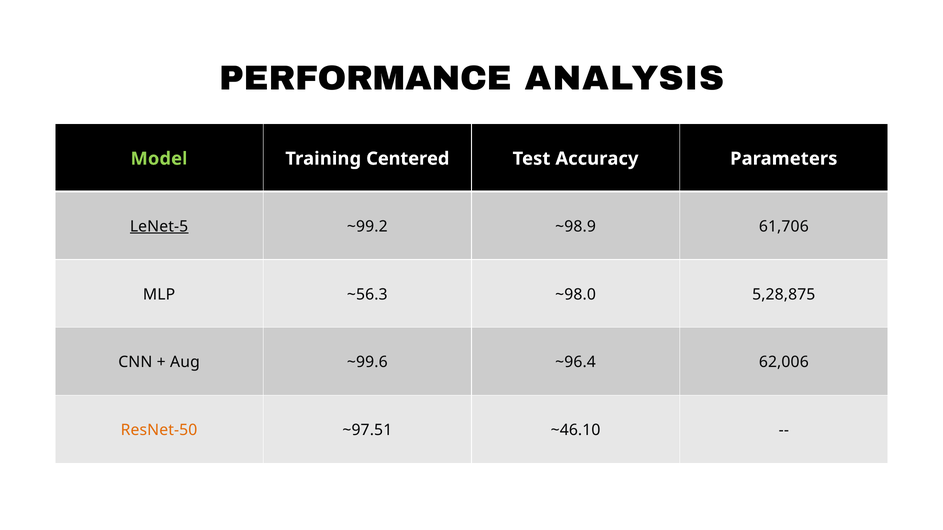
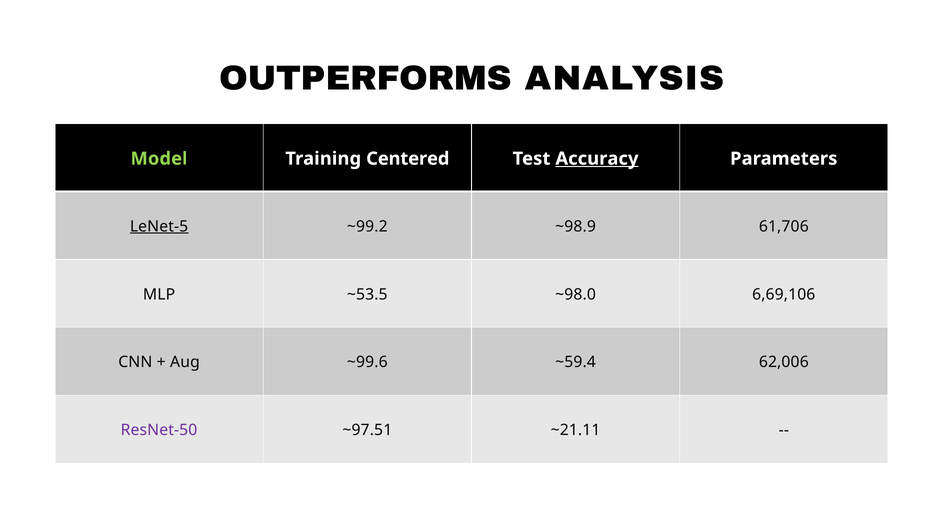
PERFORMANCE: PERFORMANCE -> OUTPERFORMS (366, 79)
Accuracy underline: none -> present (597, 159)
~56.3: ~56.3 -> ~53.5 (367, 295)
5,28,875: 5,28,875 -> 6,69,106 (784, 295)
~96.4: ~96.4 -> ~59.4 (576, 363)
ResNet-50 colour: orange -> purple (159, 430)
~46.10: ~46.10 -> ~21.11 (576, 430)
